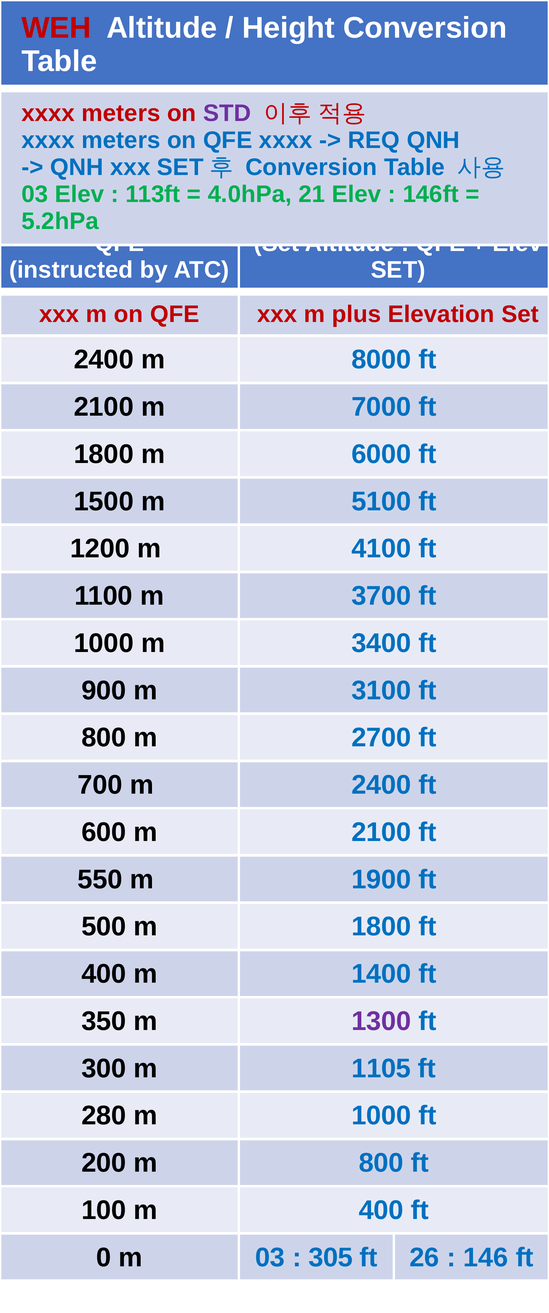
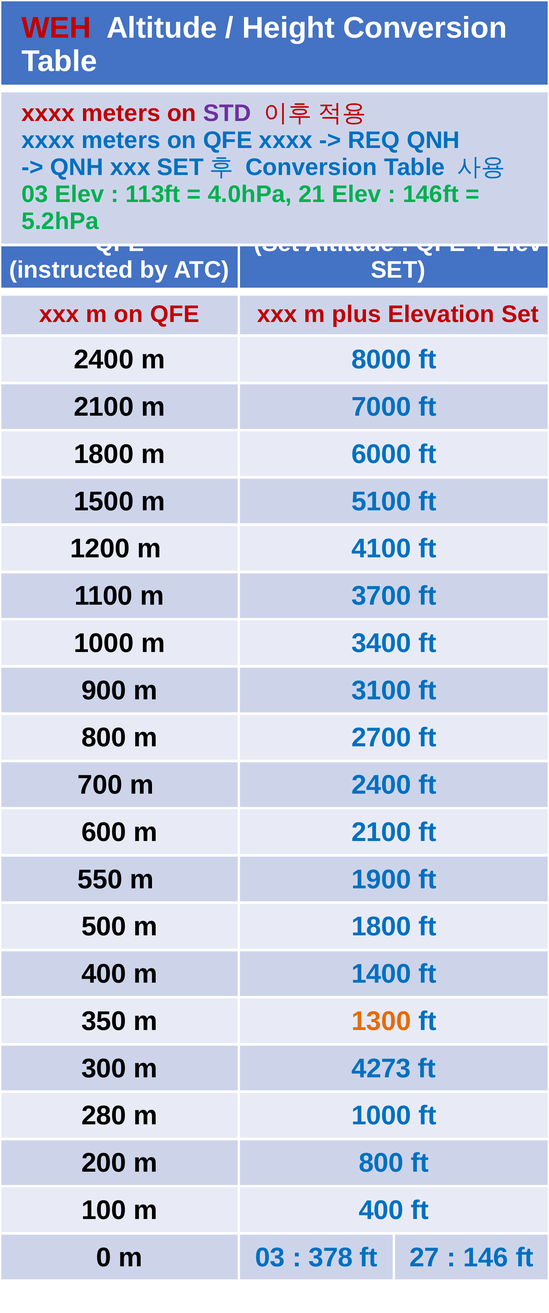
1300 colour: purple -> orange (381, 1022)
1105: 1105 -> 4273 (381, 1069)
305: 305 -> 378 (331, 1258)
26: 26 -> 27 (424, 1258)
